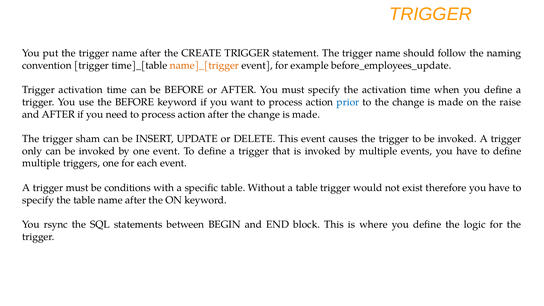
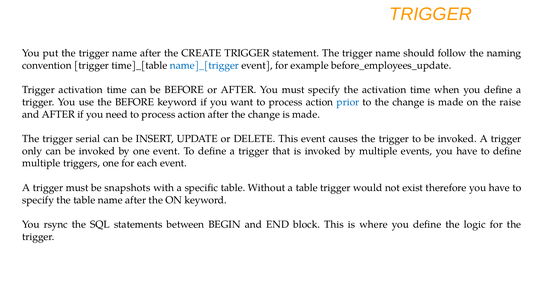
name]_[trigger colour: orange -> blue (204, 65)
sham: sham -> serial (88, 139)
conditions: conditions -> snapshots (127, 188)
